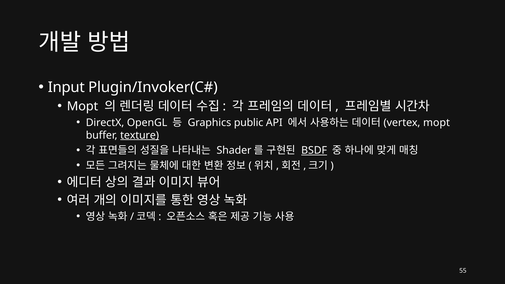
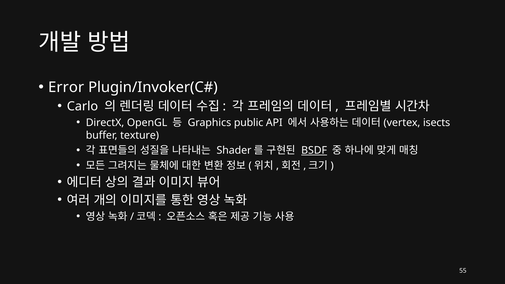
Input: Input -> Error (66, 87)
Mopt: Mopt -> Carlo (83, 106)
mopt: mopt -> isects (437, 123)
texture underline: present -> none (140, 135)
